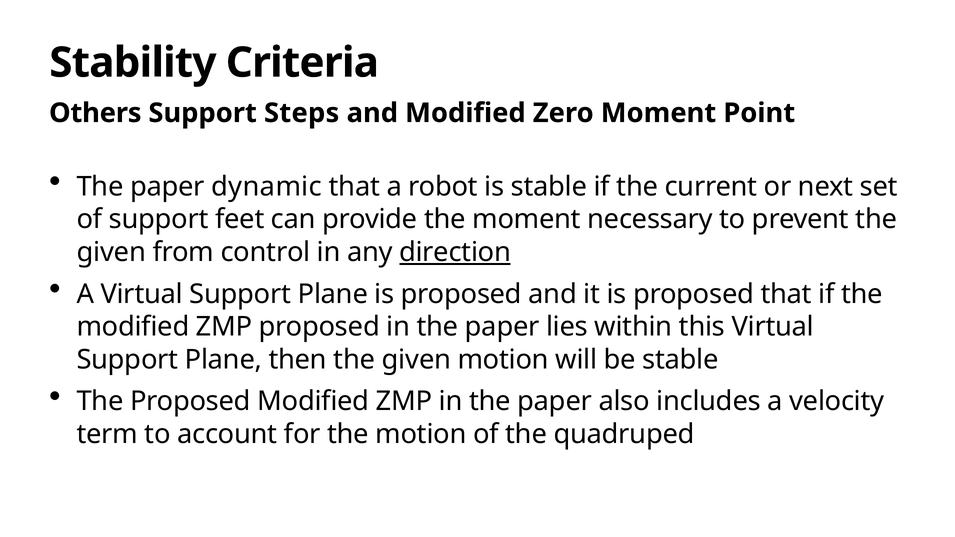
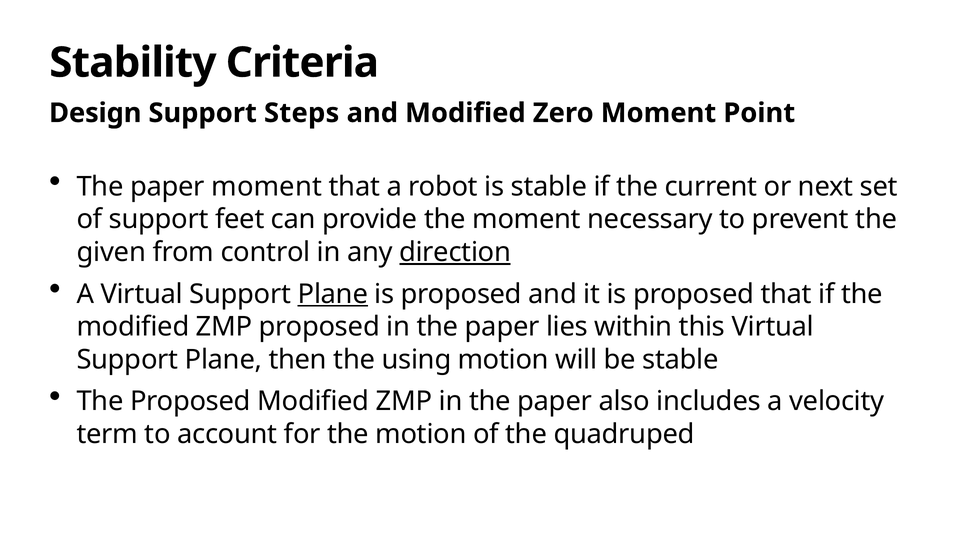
Others: Others -> Design (95, 113)
paper dynamic: dynamic -> moment (267, 187)
Plane underline: none -> present (333, 294)
then the given: given -> using (417, 360)
